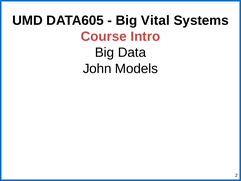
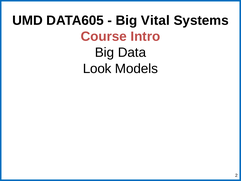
John: John -> Look (97, 69)
